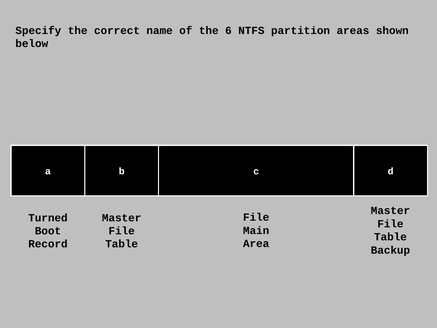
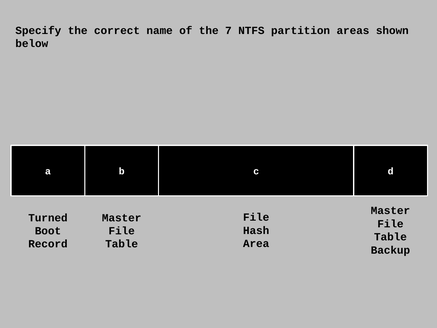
6: 6 -> 7 (228, 31)
Main: Main -> Hash (256, 230)
